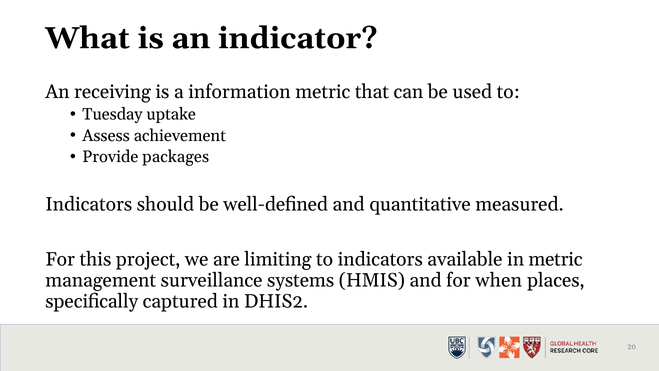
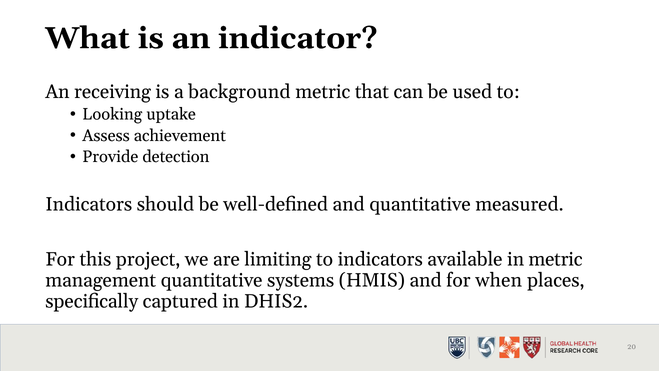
information: information -> background (239, 92)
Tuesday: Tuesday -> Looking (112, 114)
packages: packages -> detection (176, 157)
management surveillance: surveillance -> quantitative (212, 280)
